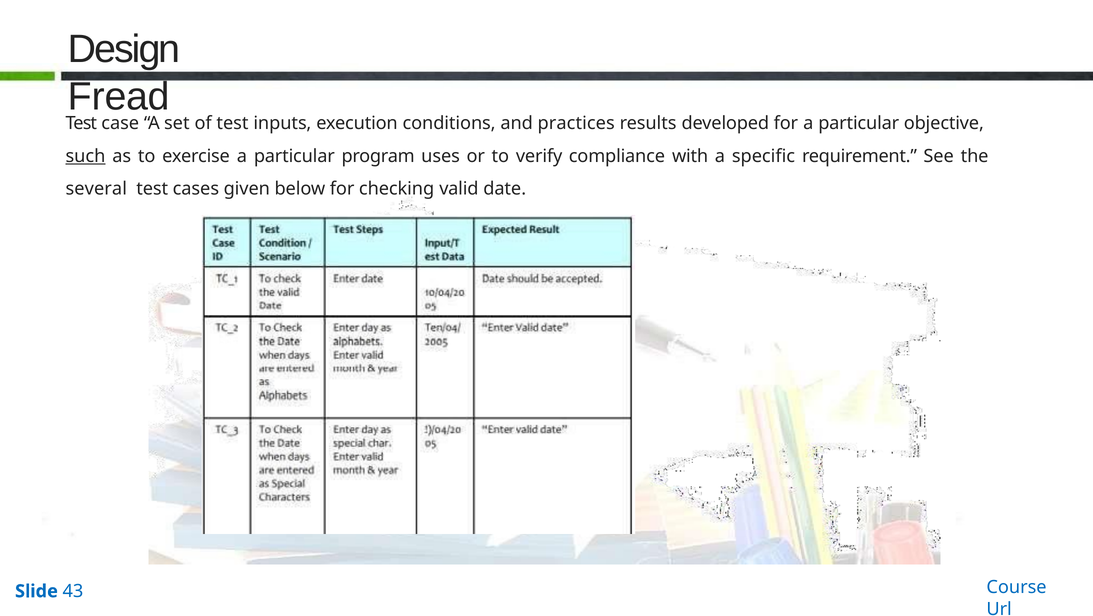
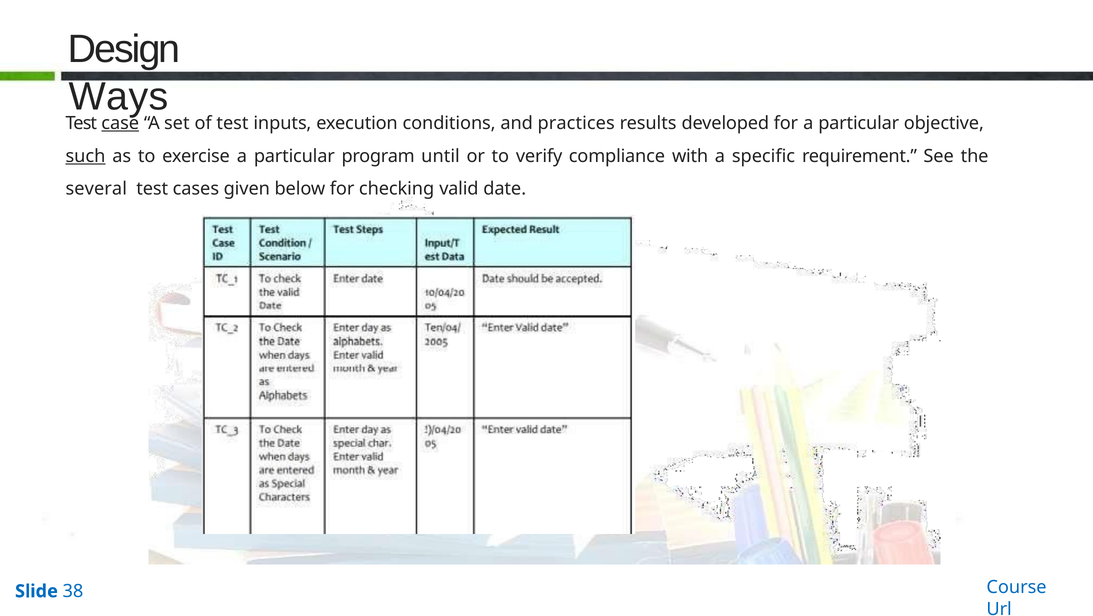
Fread: Fread -> Ways (119, 97)
case underline: none -> present (120, 123)
uses: uses -> until (441, 156)
43: 43 -> 38 (73, 591)
